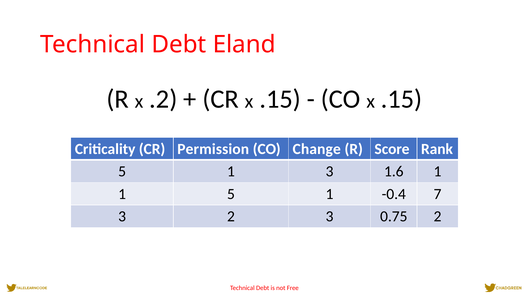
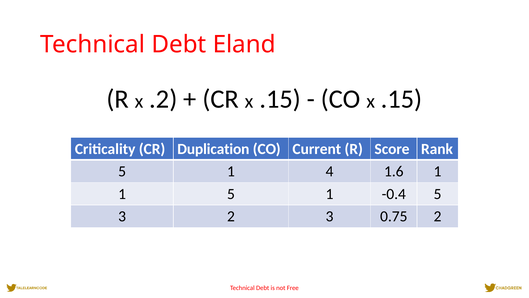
Permission: Permission -> Duplication (213, 149)
Change: Change -> Current (317, 149)
1 3: 3 -> 4 (330, 171)
-0.4 7: 7 -> 5 (438, 194)
